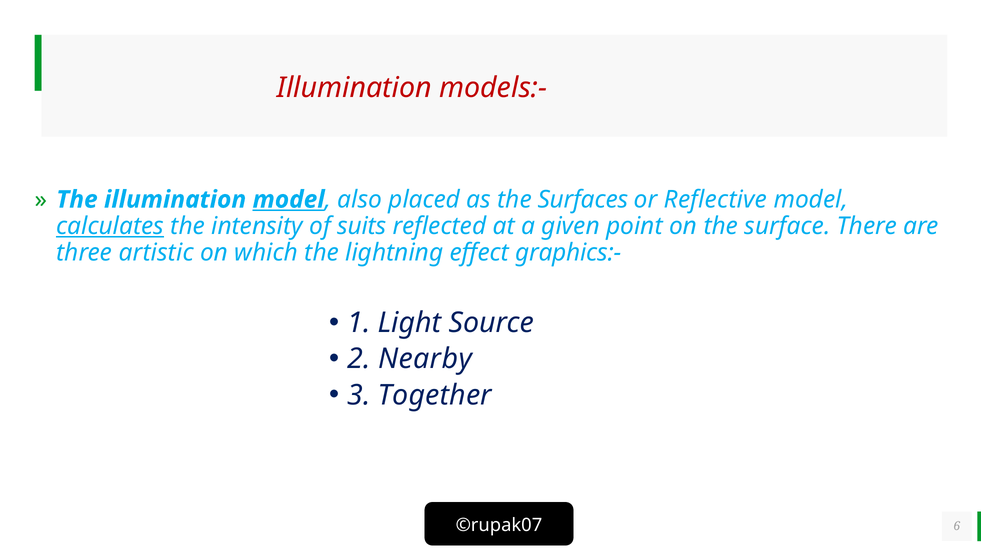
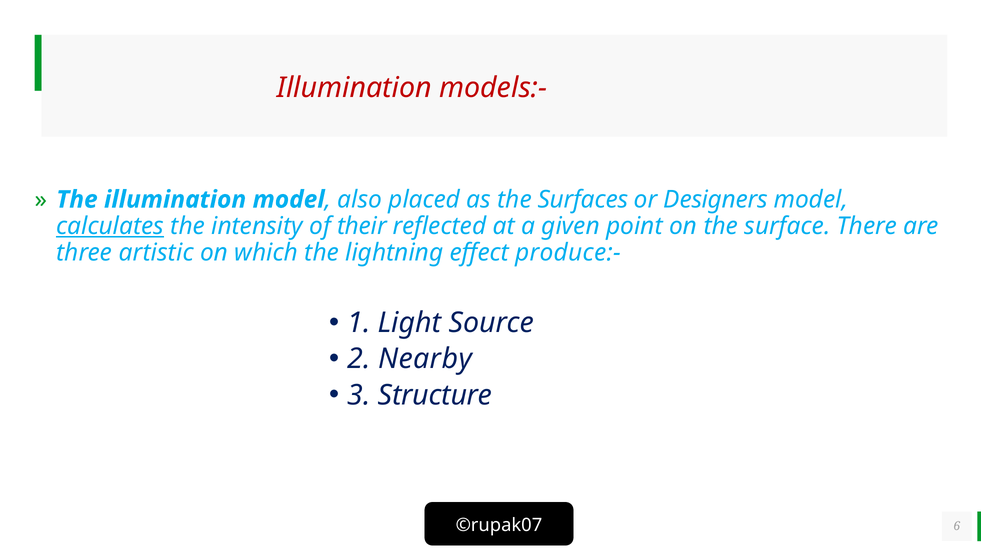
model underline: present -> none (289, 200)
Reflective: Reflective -> Designers (716, 200)
suits: suits -> their (362, 226)
graphics:-: graphics:- -> produce:- (568, 252)
Together: Together -> Structure (435, 395)
